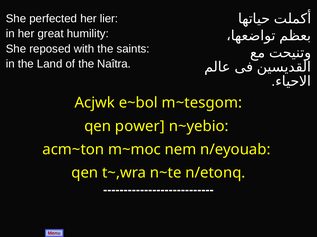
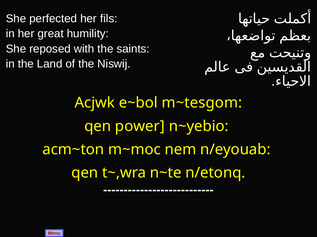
lier: lier -> fils (109, 19)
Naîtra: Naîtra -> Niswij (114, 64)
